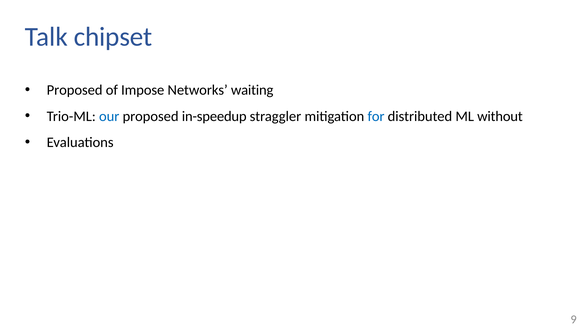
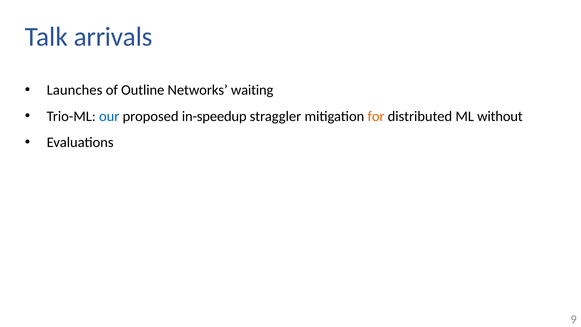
chipset: chipset -> arrivals (113, 37)
Proposed: Proposed -> Launches (75, 90)
Impose: Impose -> Outline (143, 90)
for colour: blue -> orange (376, 116)
